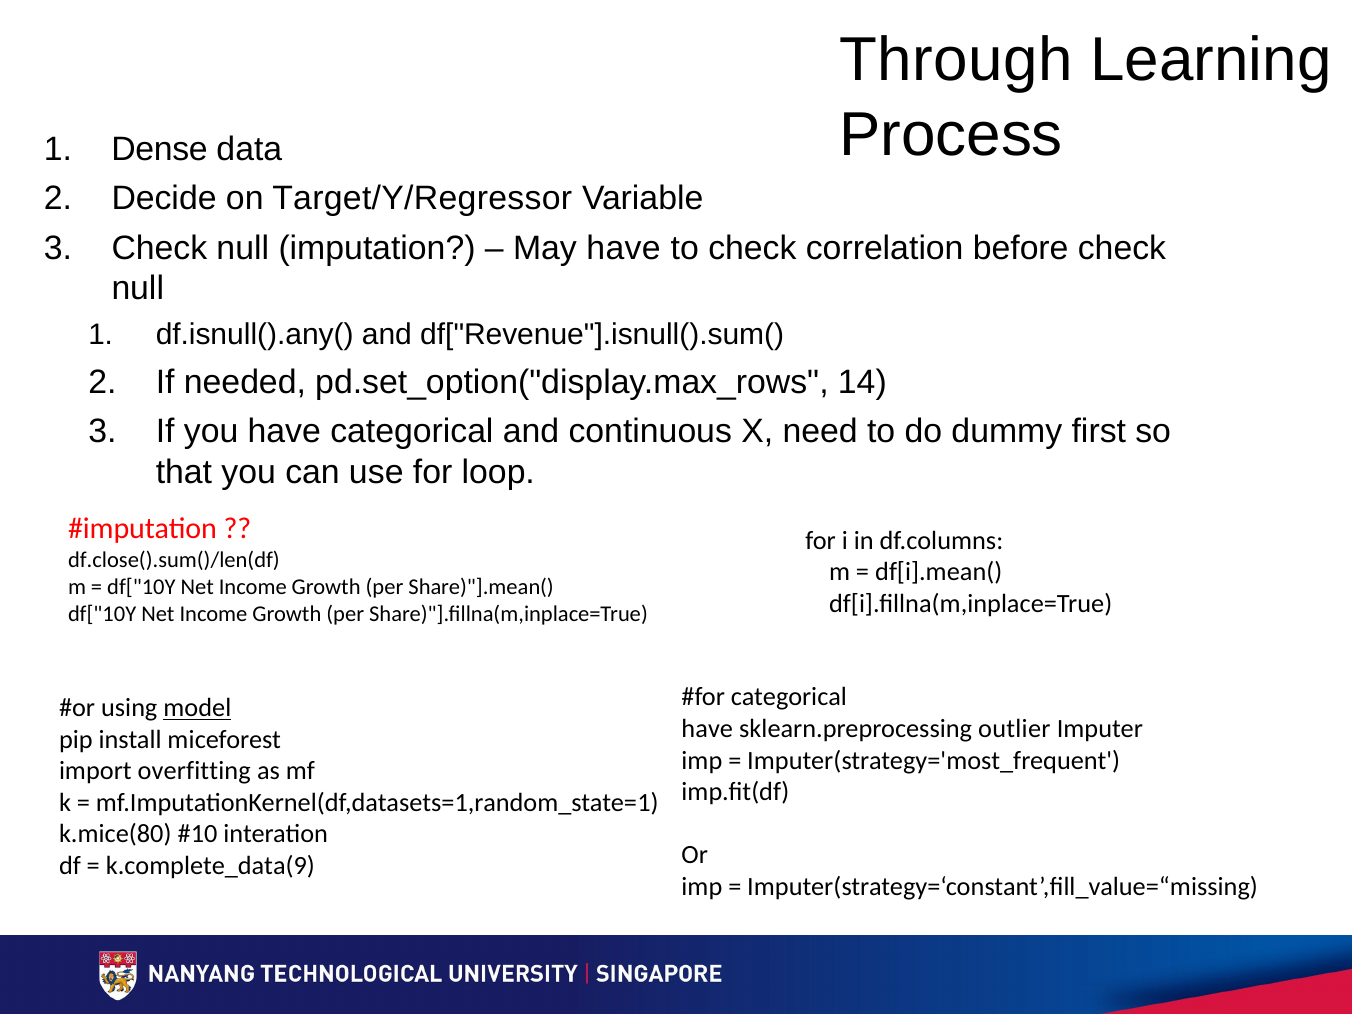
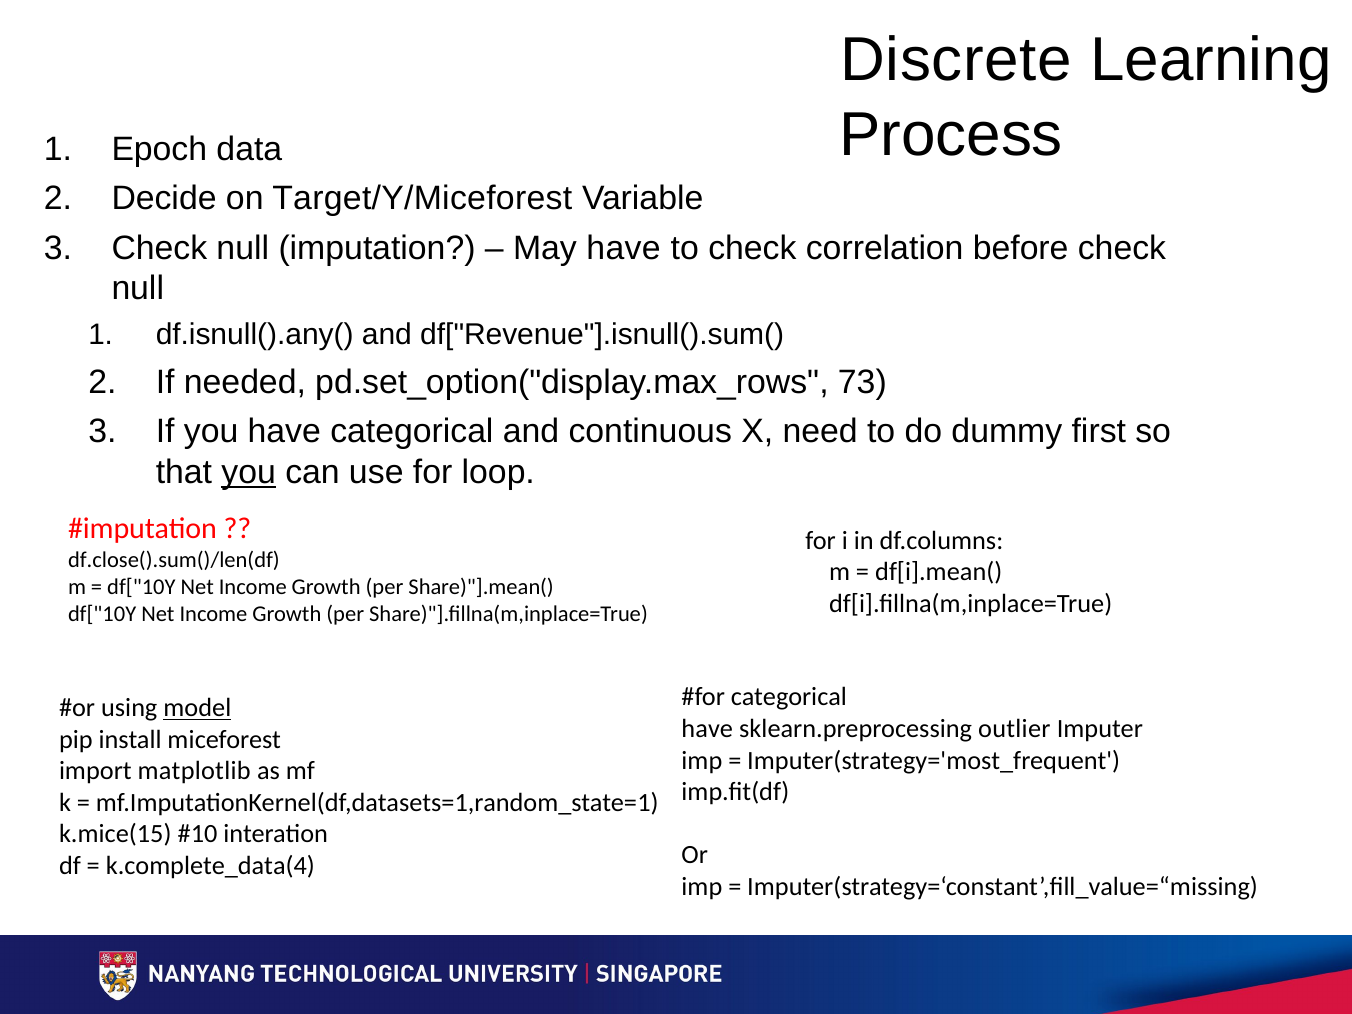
Through: Through -> Discrete (956, 60)
Dense: Dense -> Epoch (159, 149)
Target/Y/Regressor: Target/Y/Regressor -> Target/Y/Miceforest (422, 199)
14: 14 -> 73 (862, 382)
you underline: none -> present (249, 472)
overfitting: overfitting -> matplotlib (194, 771)
k.mice(80: k.mice(80 -> k.mice(15 (115, 834)
k.complete_data(9: k.complete_data(9 -> k.complete_data(4 (210, 866)
